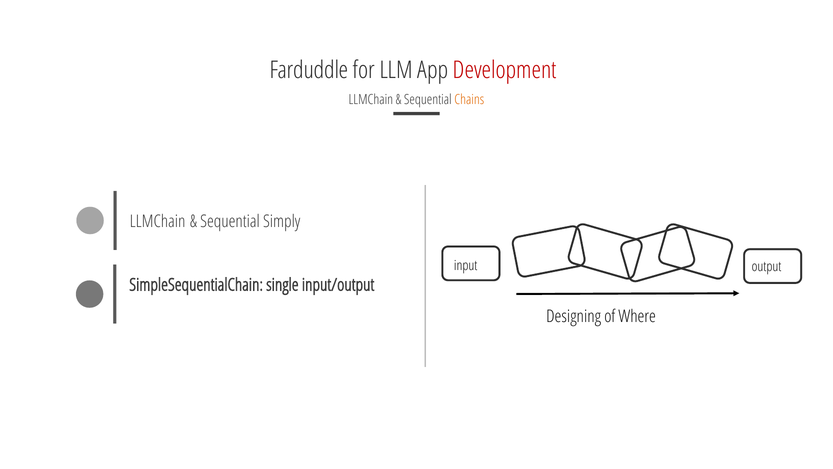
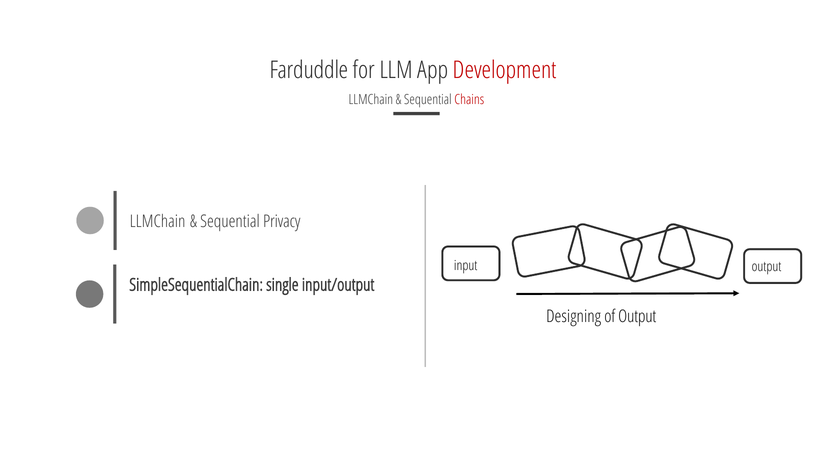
Chains colour: orange -> red (469, 99)
Simply: Simply -> Privacy (282, 222)
of Where: Where -> Output (637, 316)
